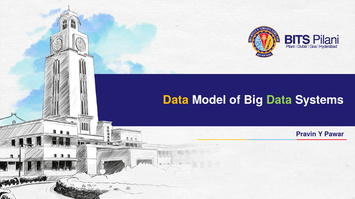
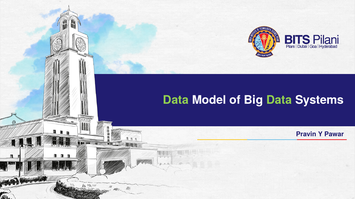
Data colour: yellow -> light green (176, 100)
